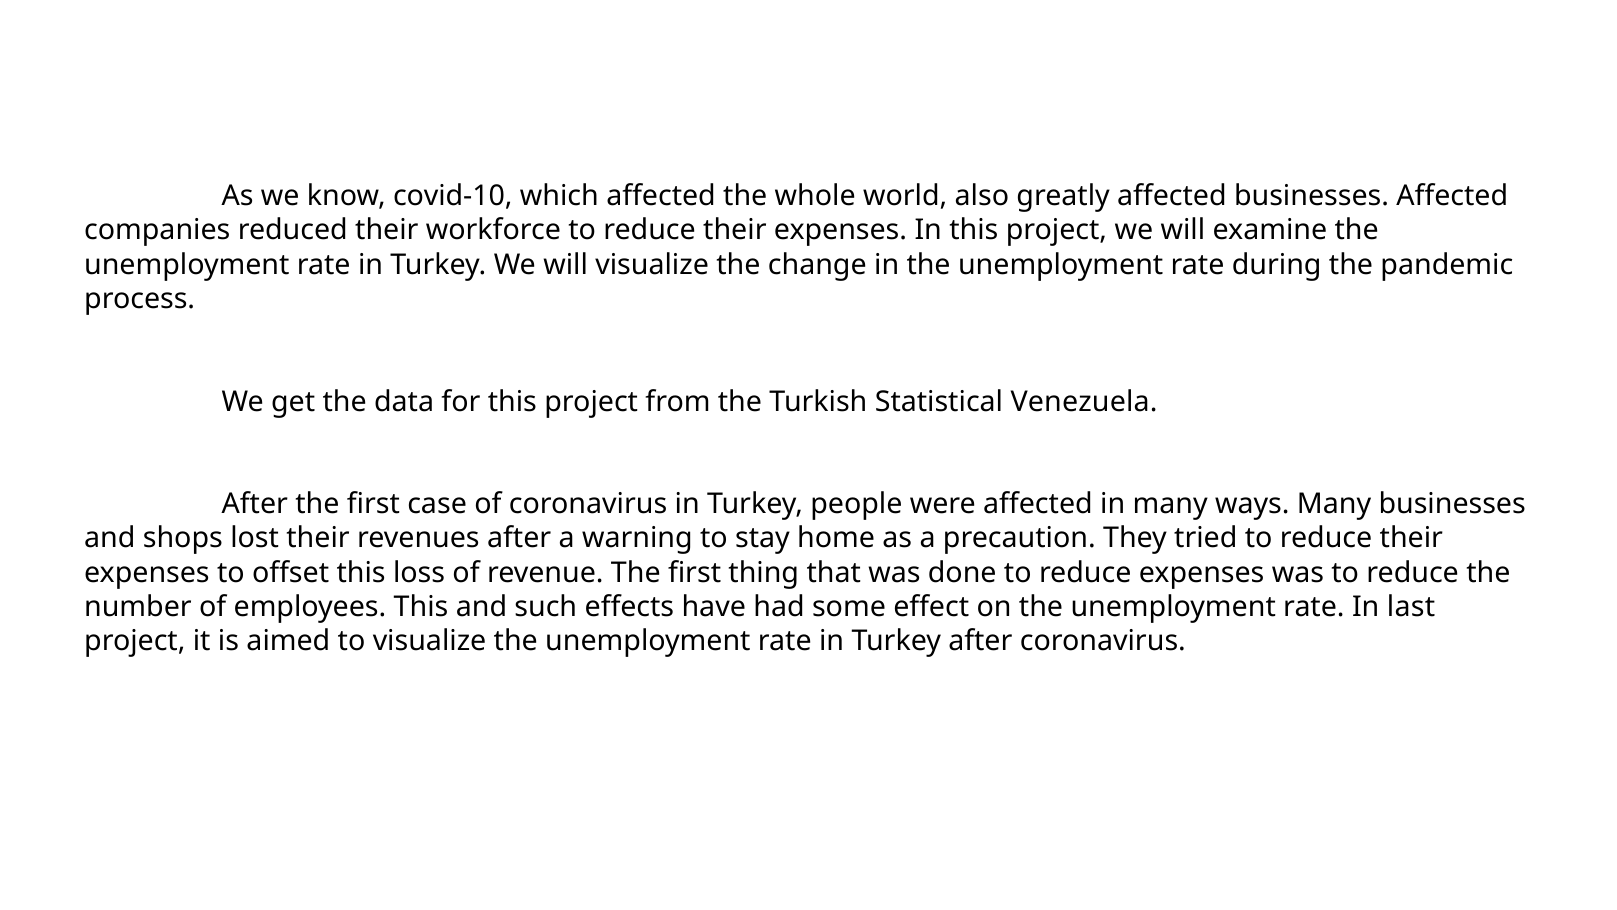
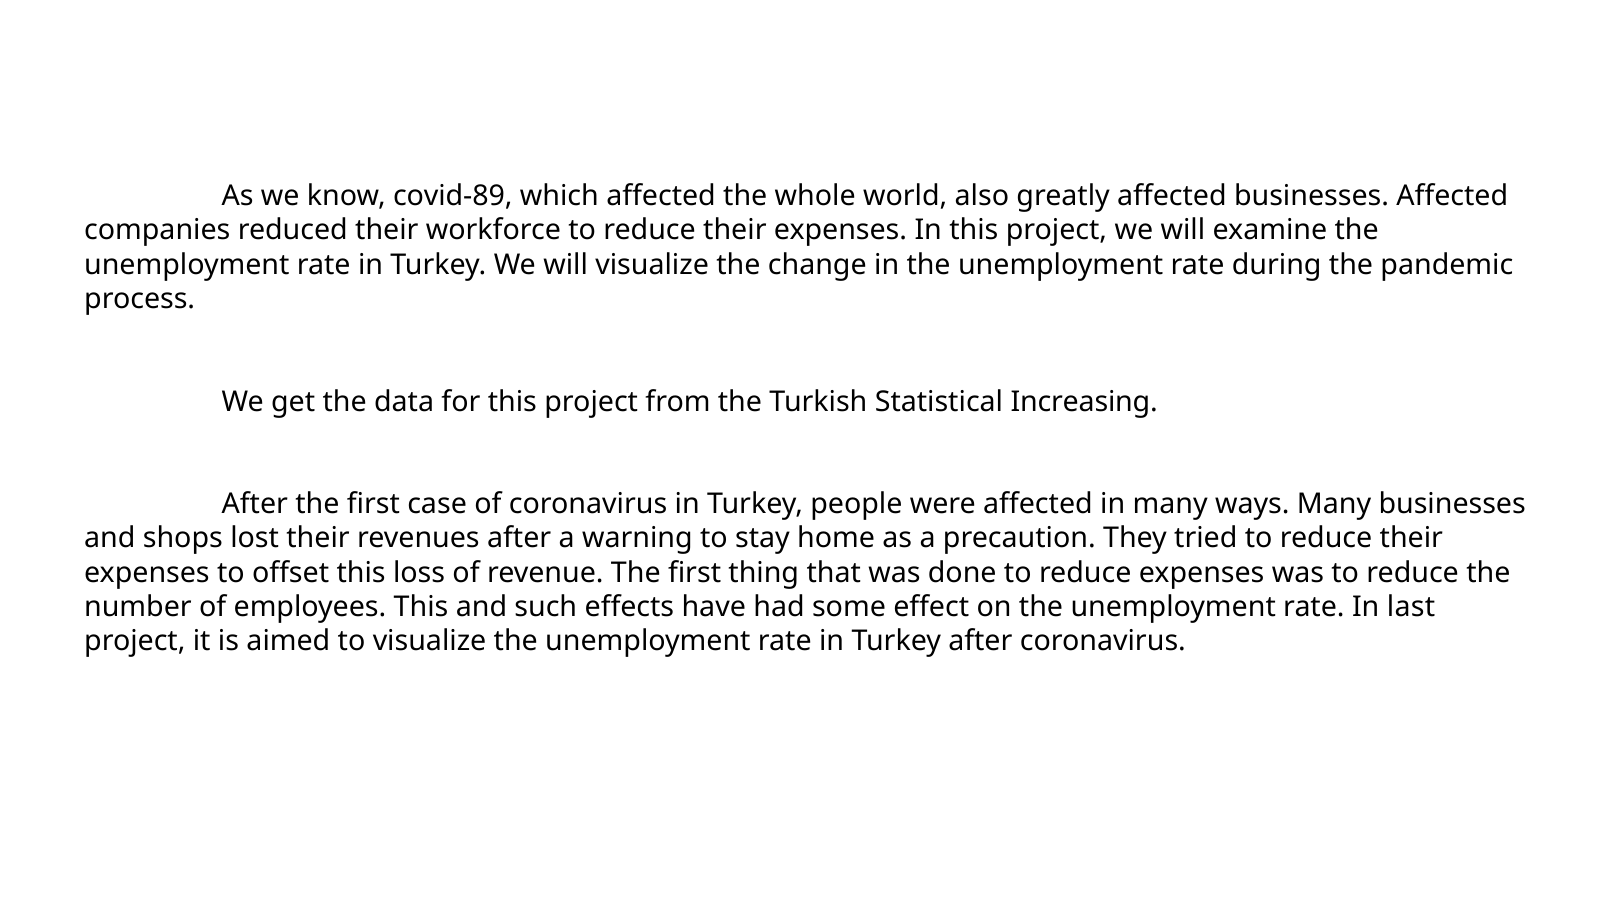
covid-10: covid-10 -> covid-89 (453, 196)
Venezuela: Venezuela -> Increasing (1084, 401)
